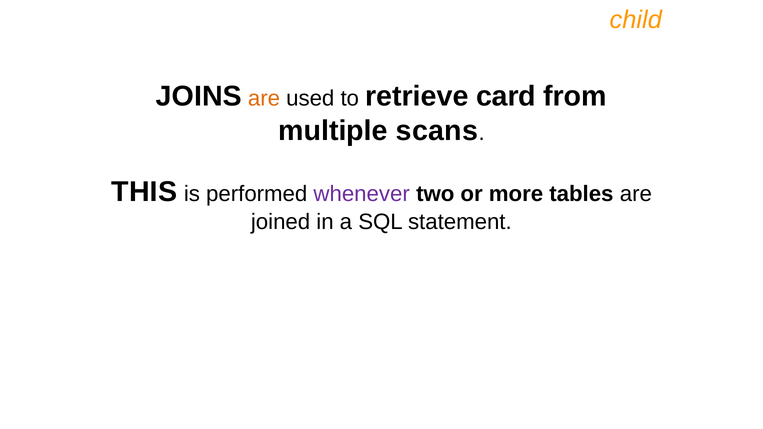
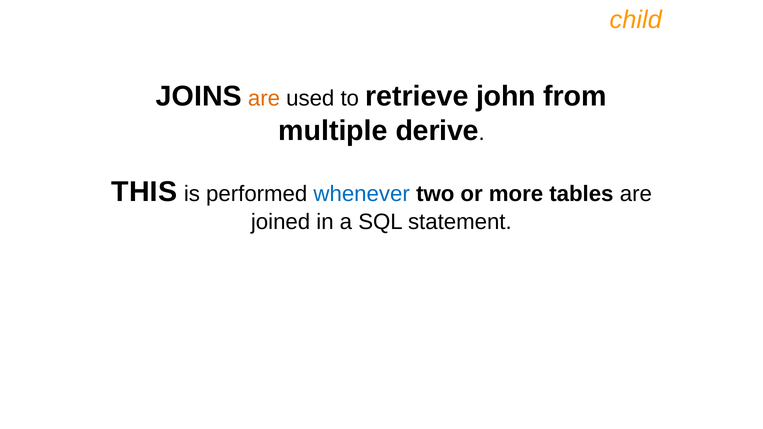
card: card -> john (506, 96)
scans: scans -> derive (437, 131)
whenever colour: purple -> blue (362, 194)
